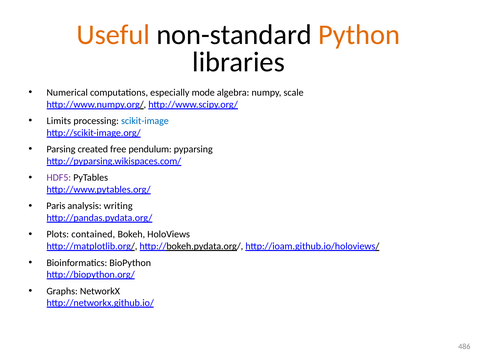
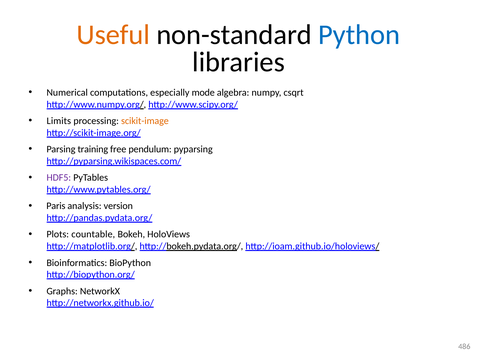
Python colour: orange -> blue (359, 35)
scale: scale -> csqrt (294, 93)
scikit-image colour: blue -> orange (145, 121)
created: created -> training (93, 149)
writing: writing -> version (118, 206)
contained: contained -> countable (93, 234)
